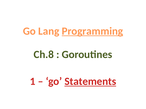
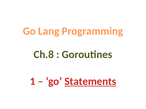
Programming underline: present -> none (92, 31)
